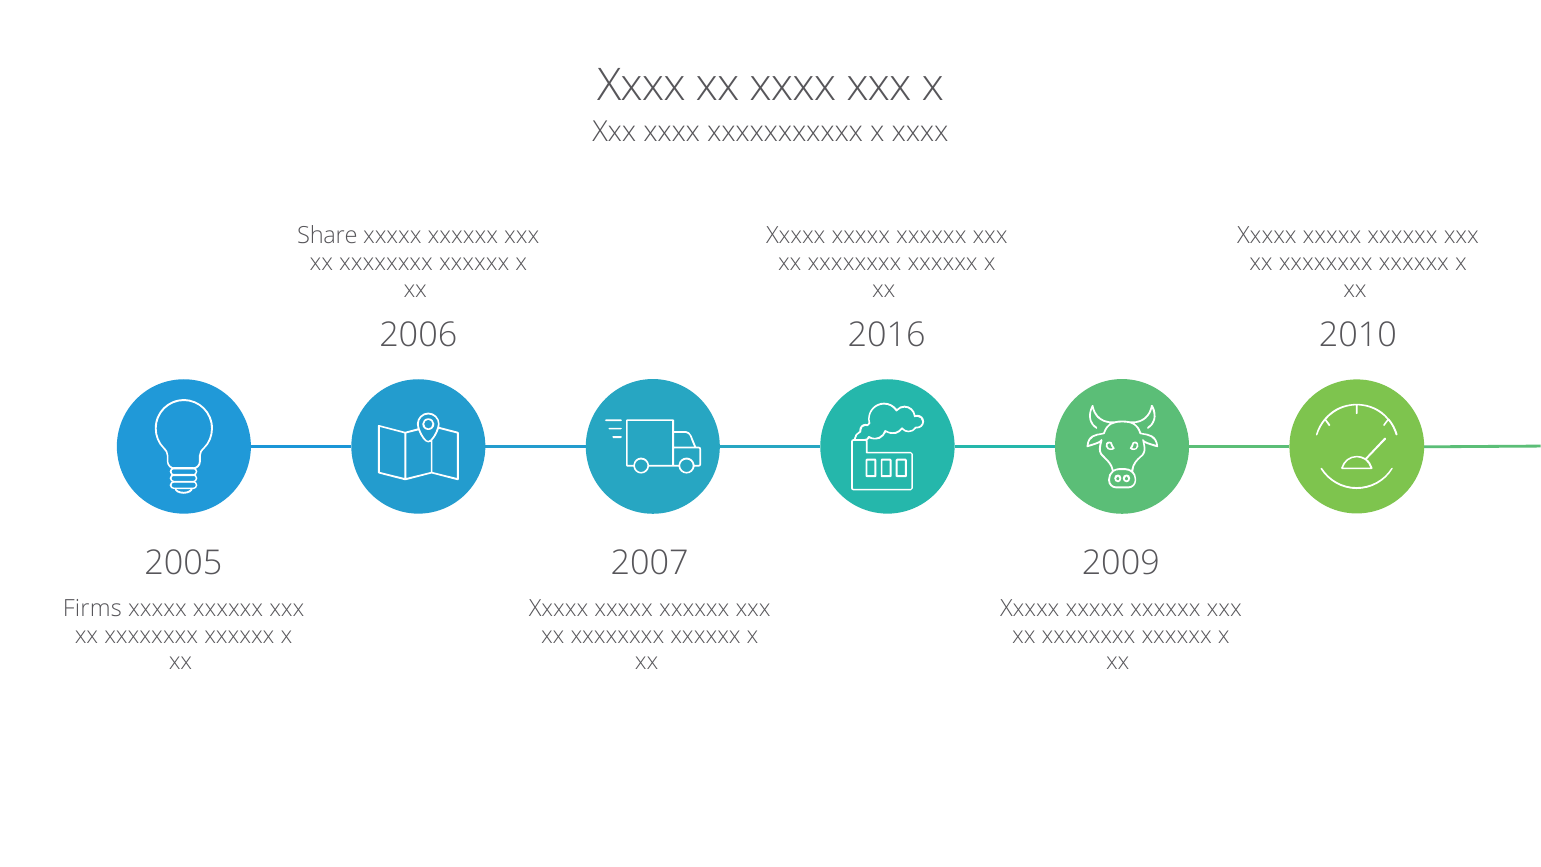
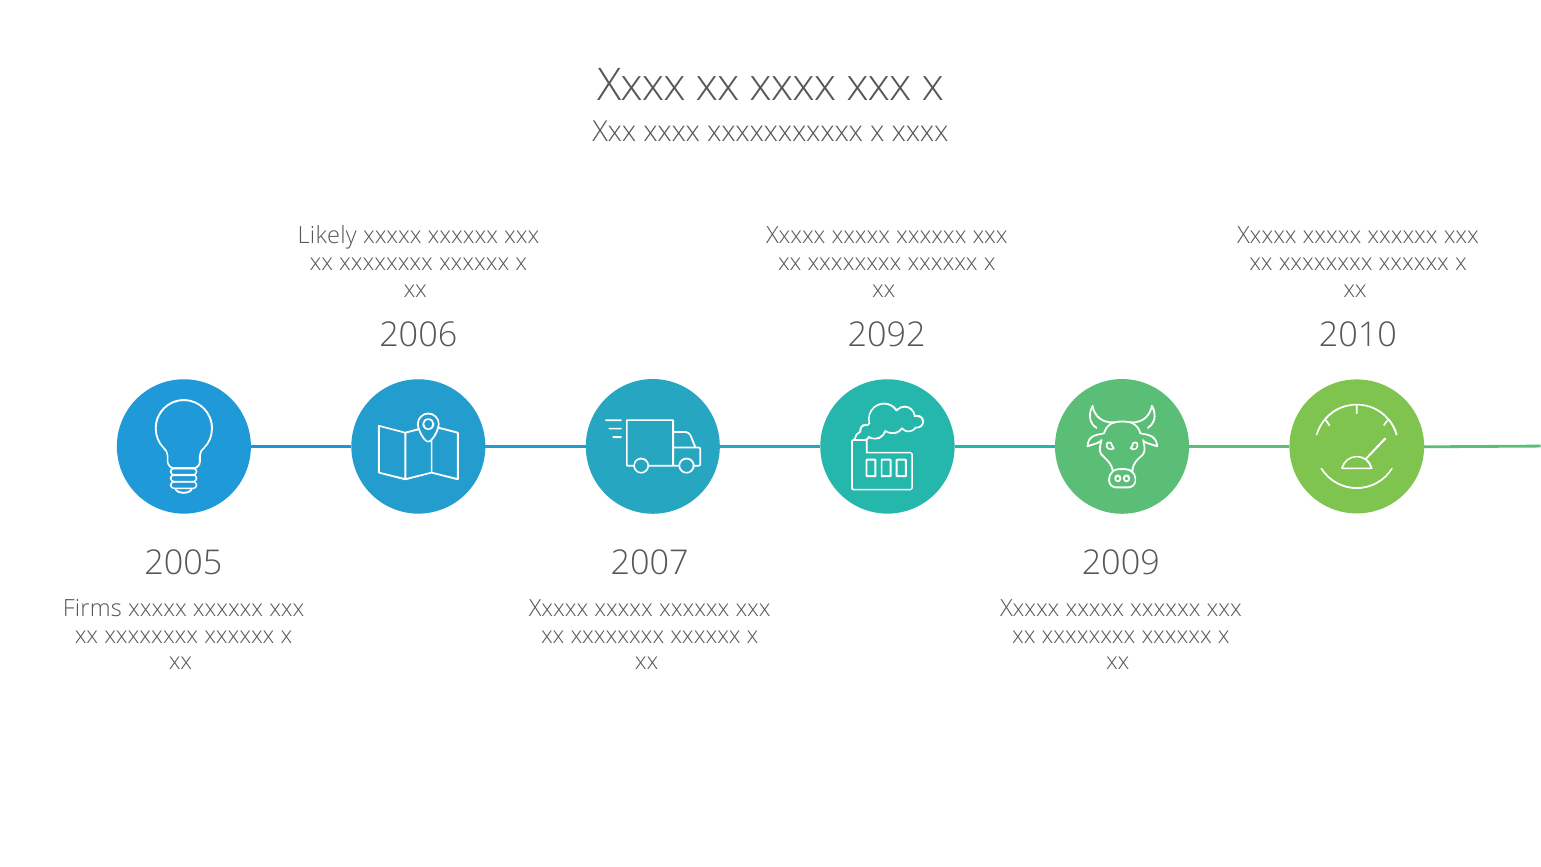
Share: Share -> Likely (327, 236)
2016: 2016 -> 2092 (887, 335)
